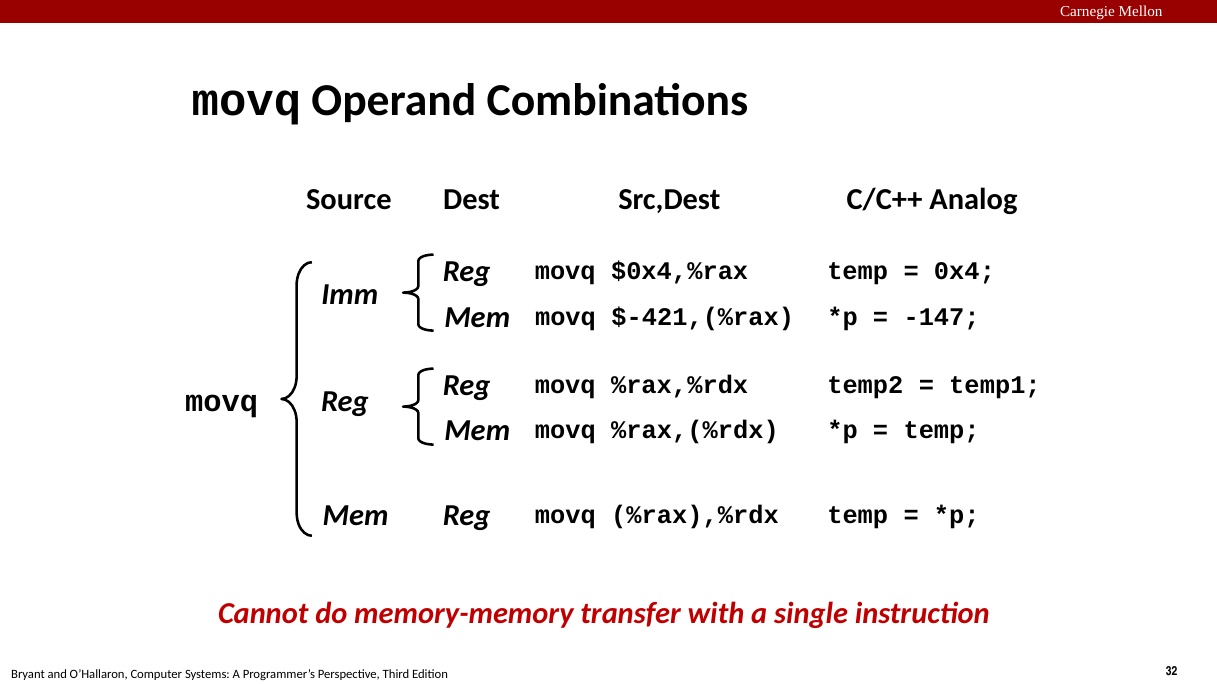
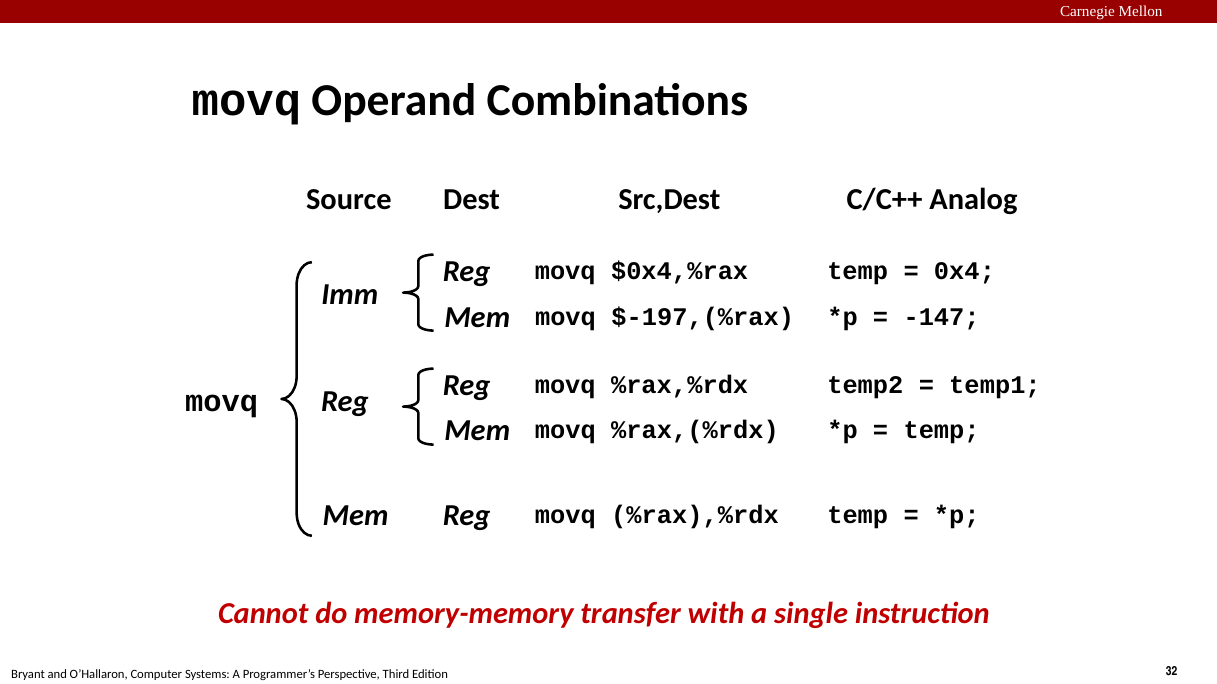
$-421,(%rax: $-421,(%rax -> $-197,(%rax (703, 317)
